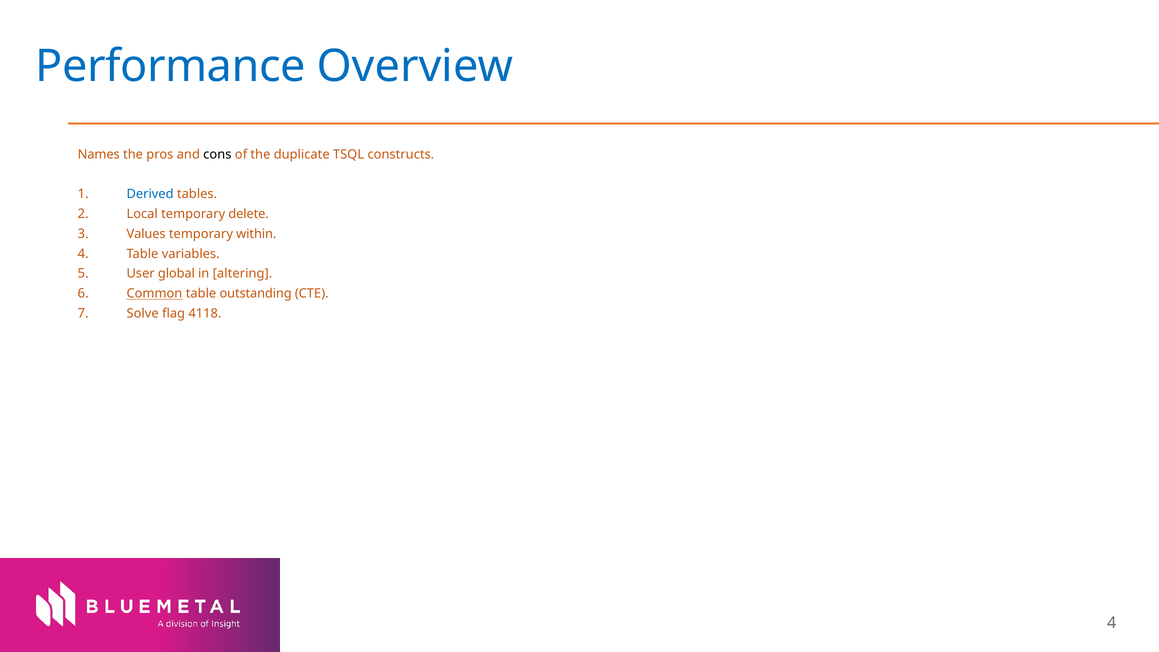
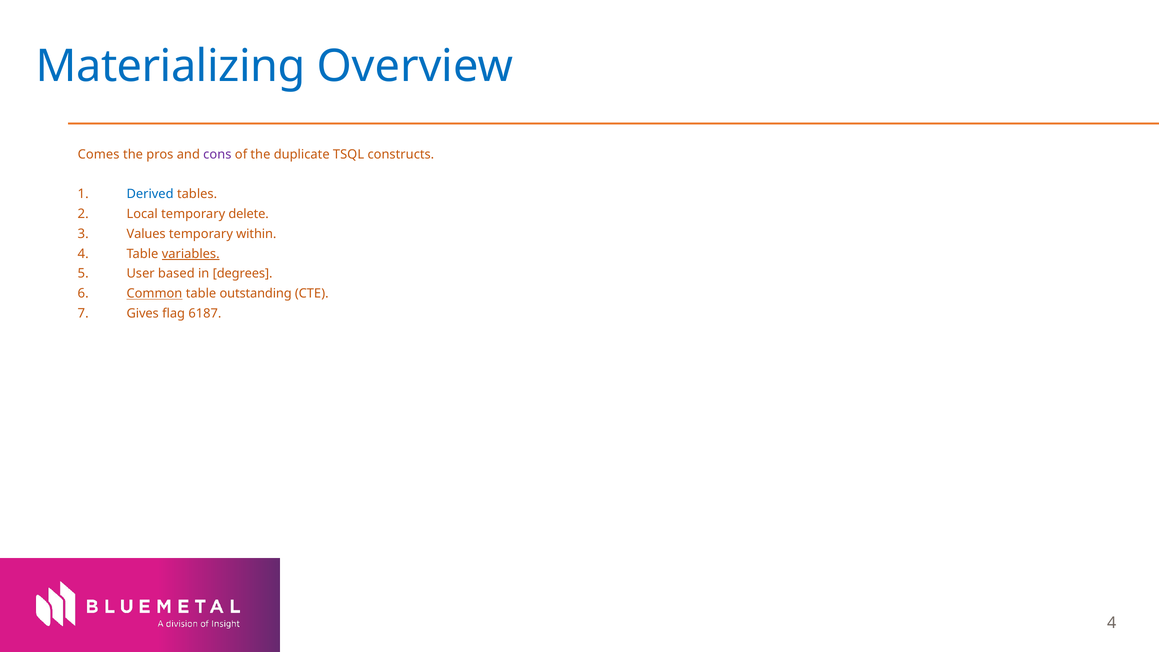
Performance: Performance -> Materializing (171, 66)
Names: Names -> Comes (99, 154)
cons colour: black -> purple (217, 154)
variables underline: none -> present (191, 254)
global: global -> based (176, 274)
altering: altering -> degrees (243, 274)
Solve: Solve -> Gives (143, 314)
4118: 4118 -> 6187 (205, 314)
